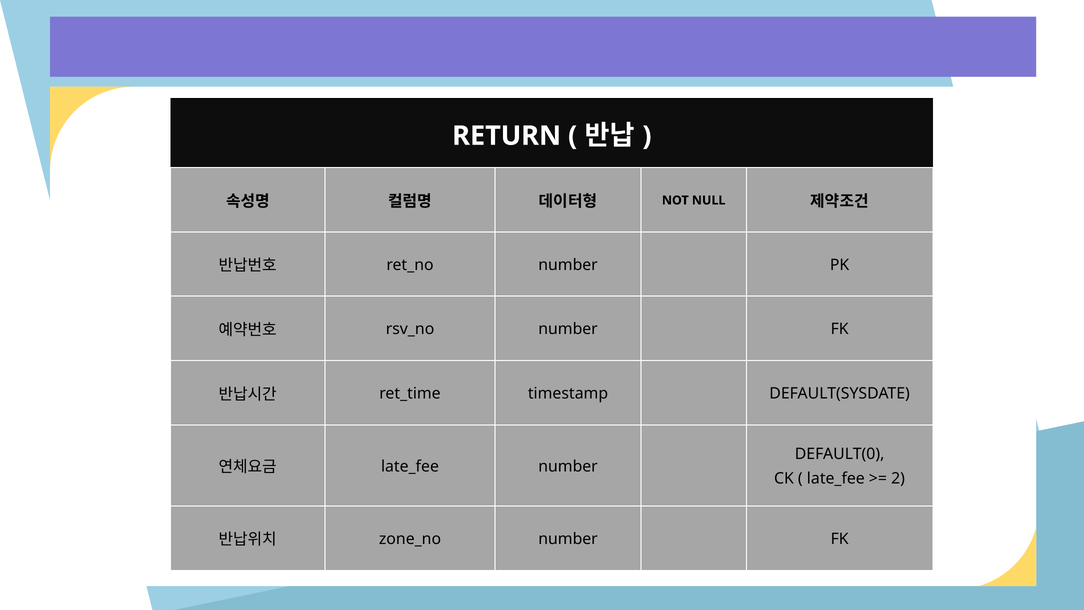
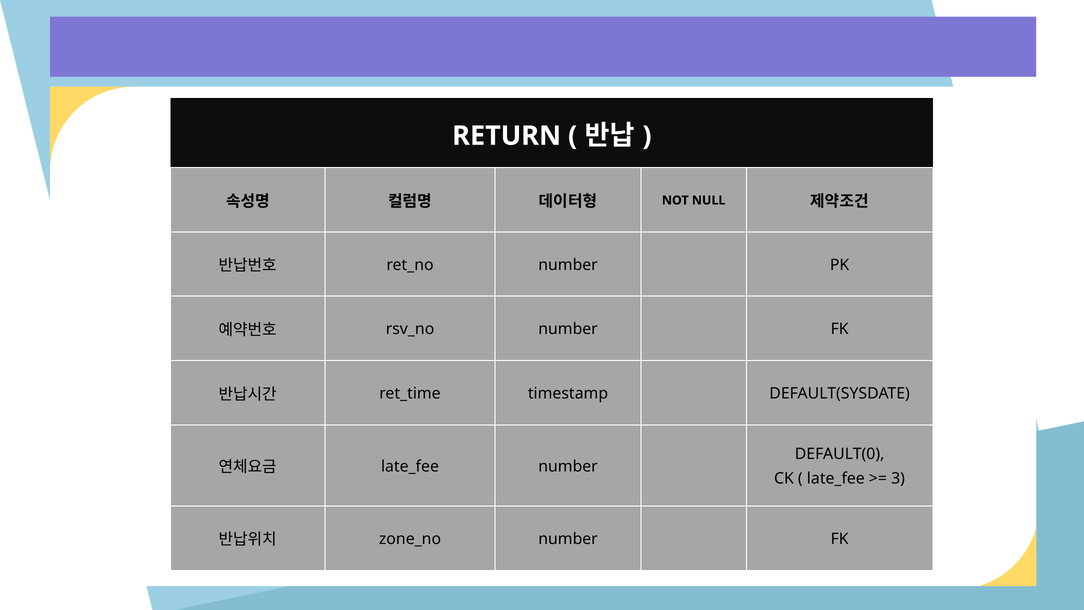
2: 2 -> 3 (898, 478)
